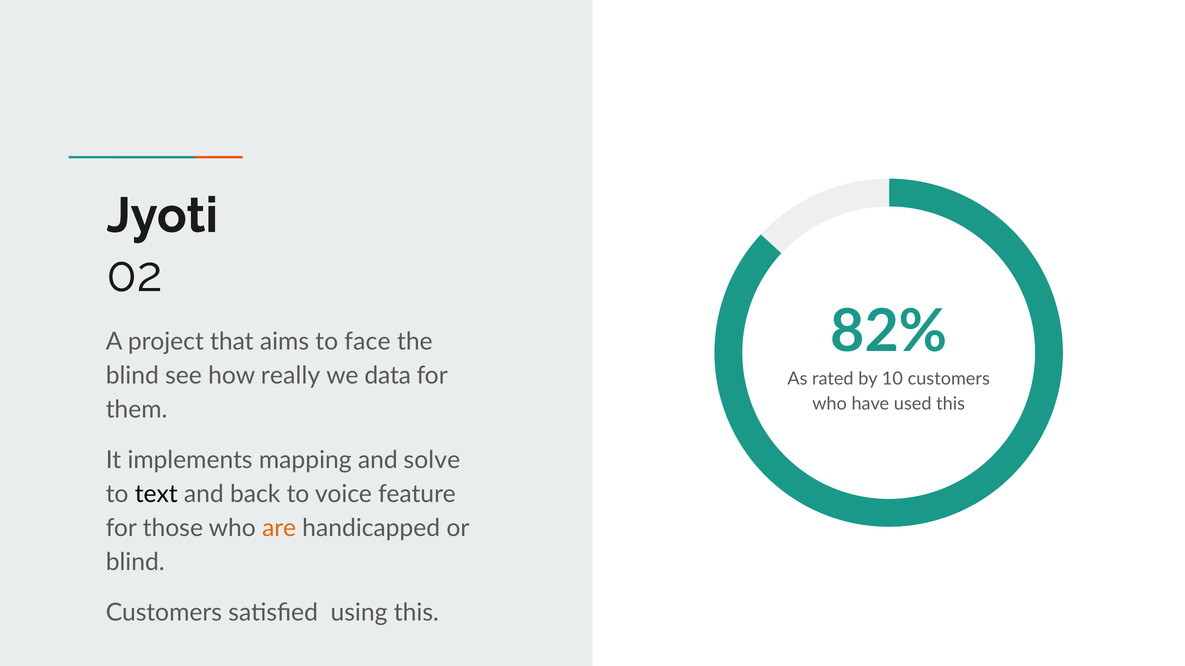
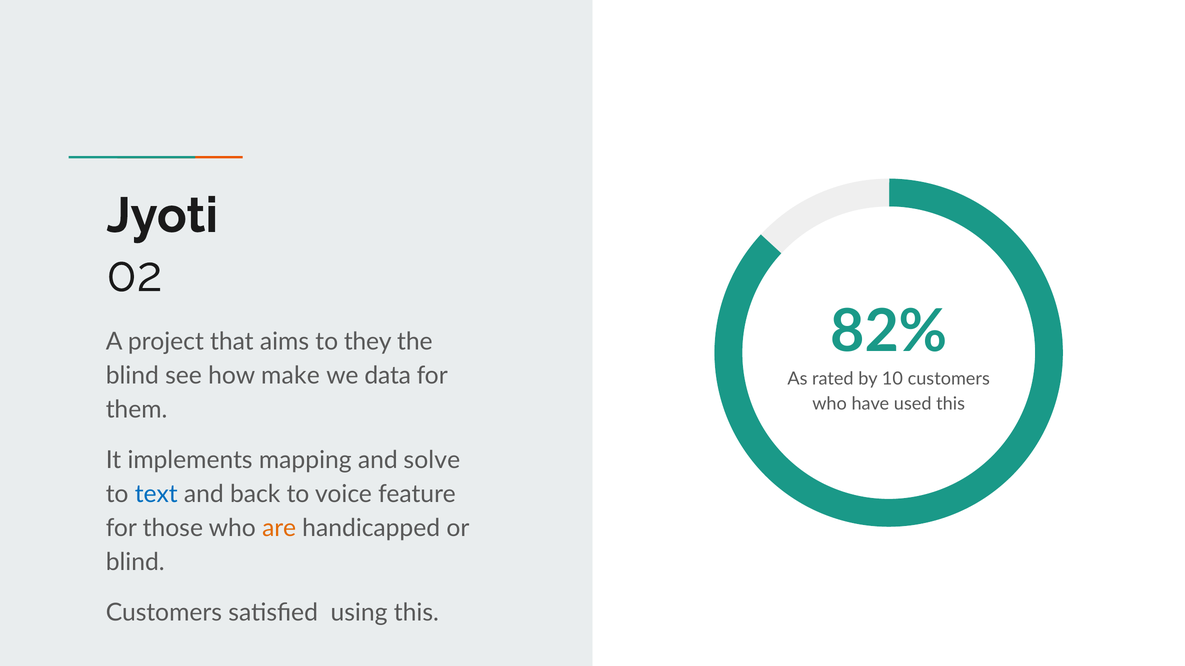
face: face -> they (368, 342)
really: really -> make (290, 376)
text colour: black -> blue (156, 495)
